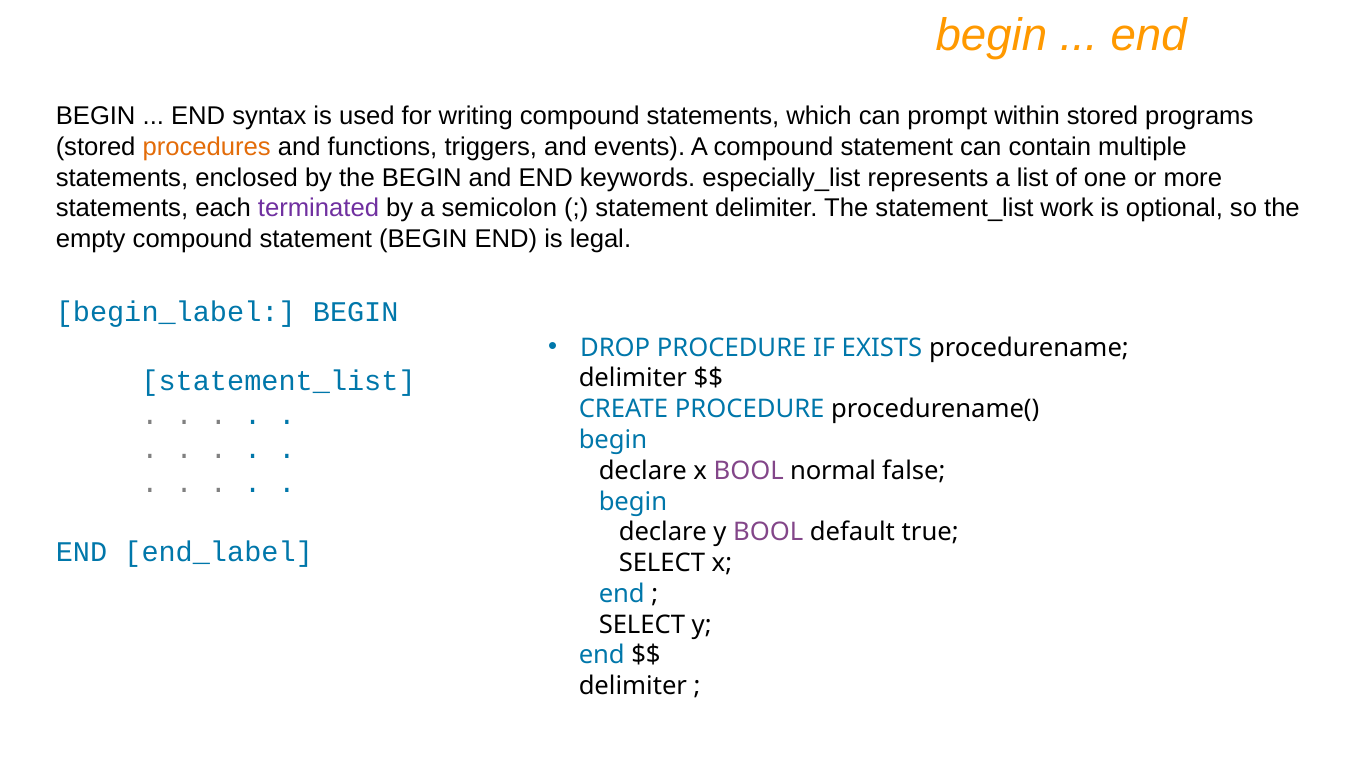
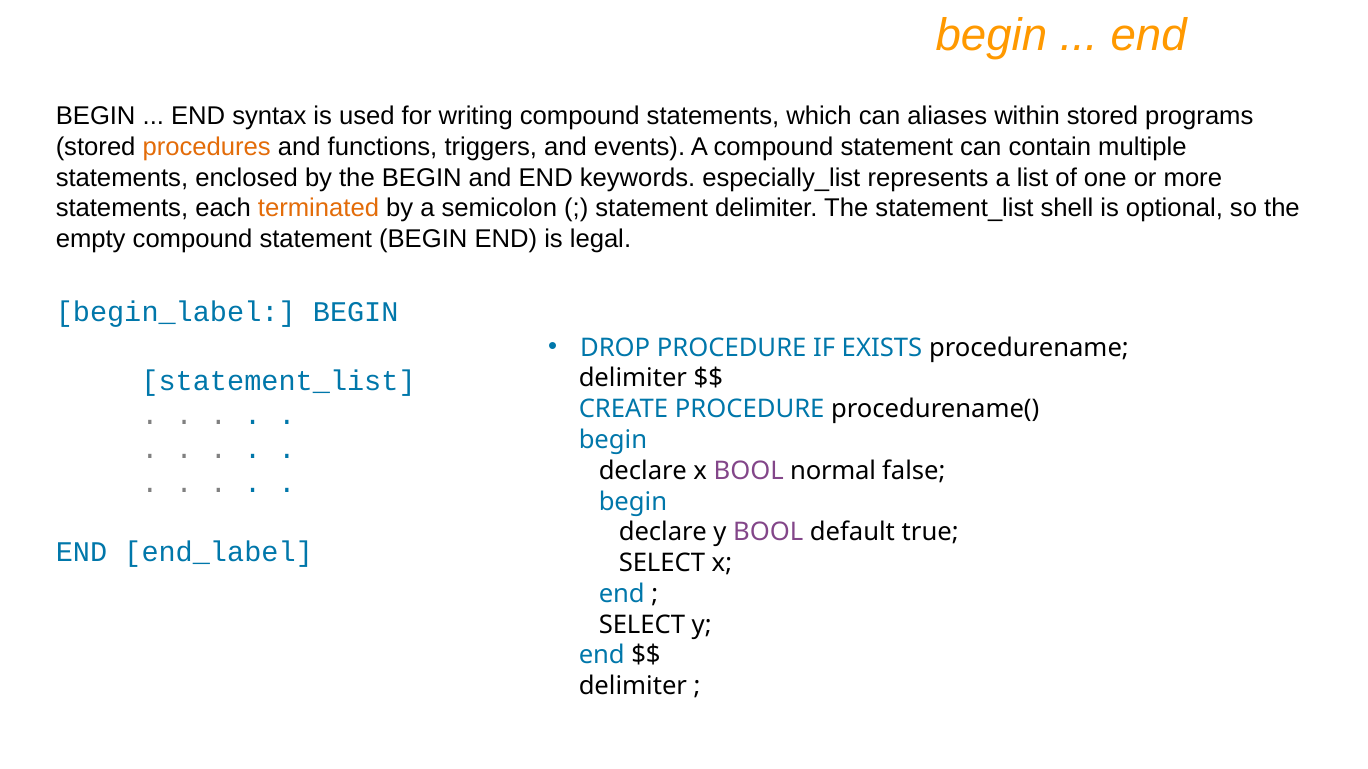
prompt: prompt -> aliases (947, 116)
terminated colour: purple -> orange (318, 209)
work: work -> shell (1067, 209)
